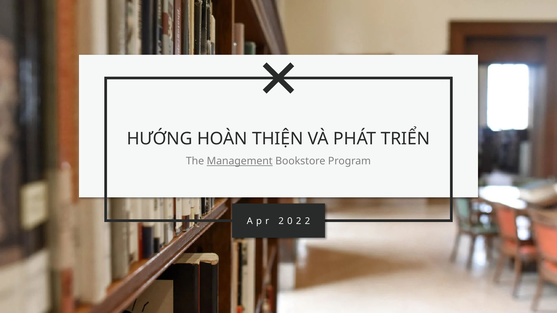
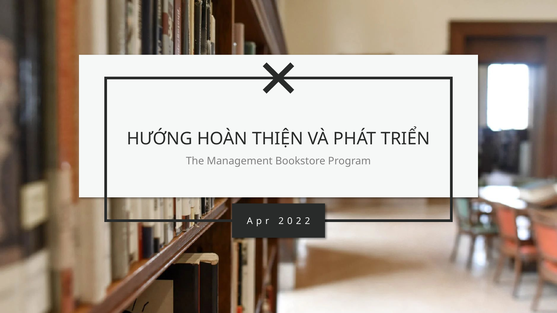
Management underline: present -> none (240, 161)
